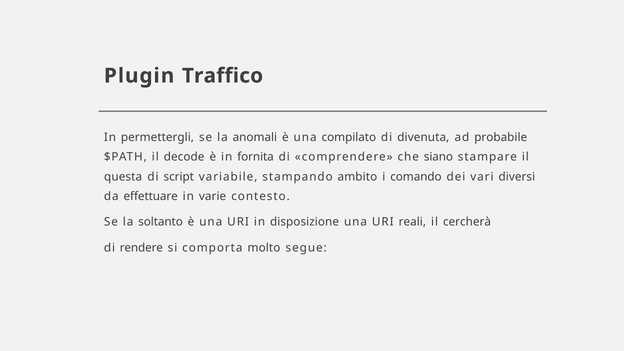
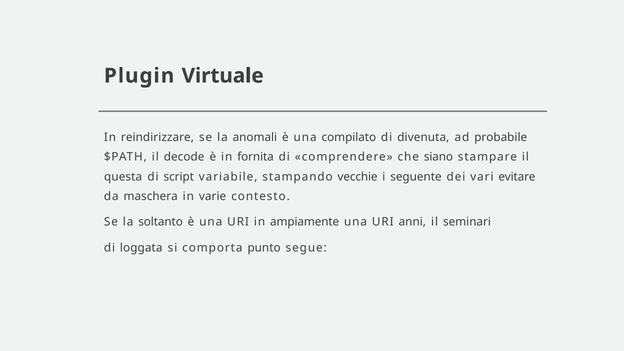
Traffico: Traffico -> Virtuale (223, 76)
permettergli: permettergli -> reindirizzare (157, 137)
ambito: ambito -> vecchie (358, 177)
comando: comando -> seguente (416, 177)
diversi: diversi -> evitare (517, 177)
effettuare: effettuare -> maschera (151, 196)
disposizione: disposizione -> ampiamente (305, 222)
reali: reali -> anni (412, 222)
cercherà: cercherà -> seminari (467, 222)
rendere: rendere -> loggata (141, 248)
molto: molto -> punto (264, 248)
